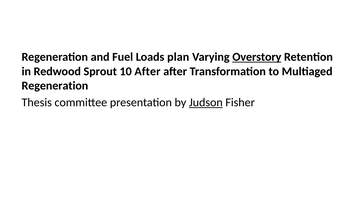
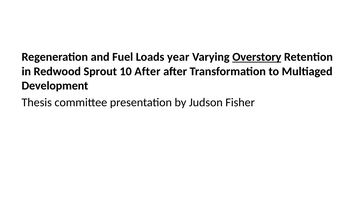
plan: plan -> year (178, 57)
Regeneration: Regeneration -> Development (55, 86)
Judson underline: present -> none (206, 103)
